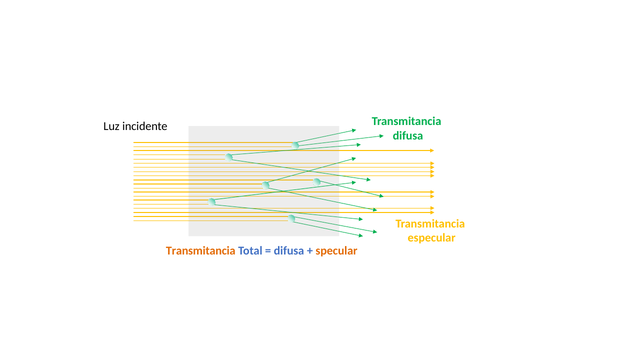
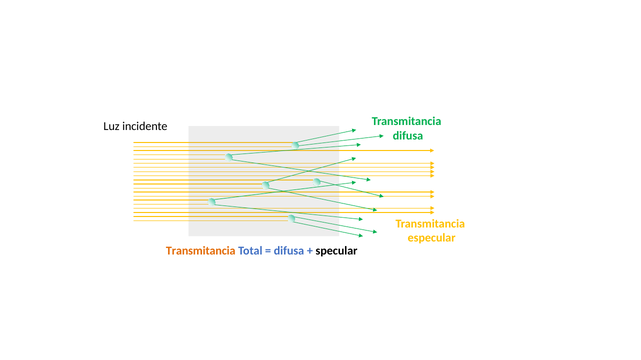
specular colour: orange -> black (337, 251)
